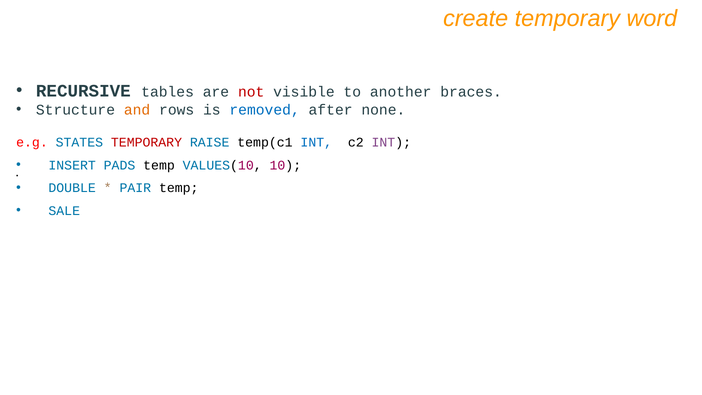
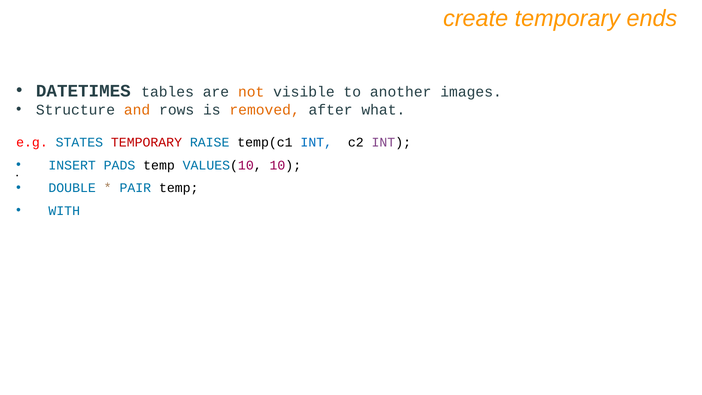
word: word -> ends (652, 18)
RECURSIVE: RECURSIVE -> DATETIMES (83, 91)
not colour: red -> orange (251, 92)
braces: braces -> images (471, 92)
removed colour: blue -> orange (265, 110)
none: none -> what (383, 110)
SALE: SALE -> WITH (64, 211)
